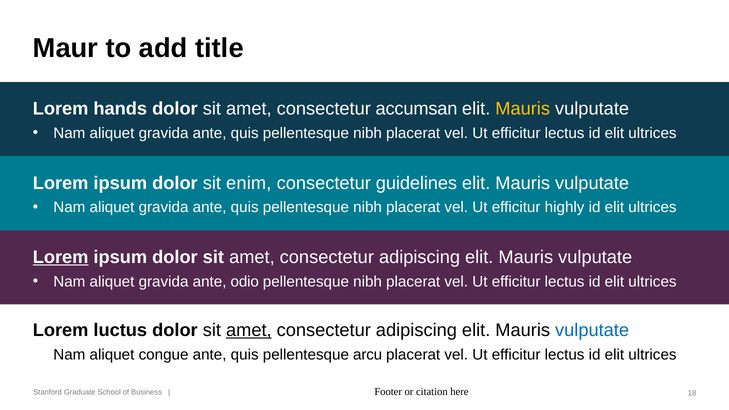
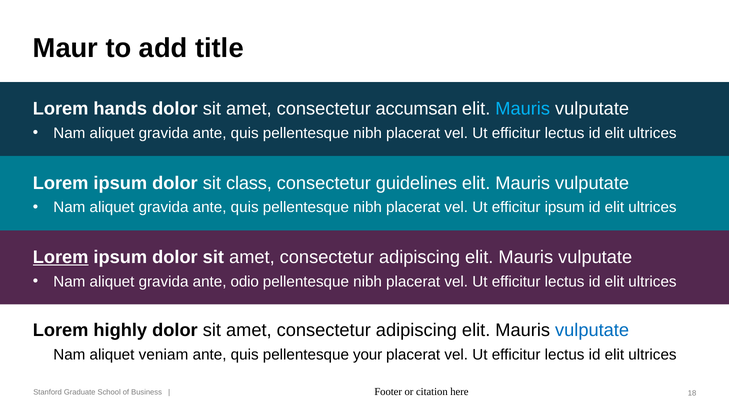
Mauris colour: yellow -> light blue (523, 109)
enim: enim -> class (249, 183)
efficitur highly: highly -> ipsum (565, 207)
luctus: luctus -> highly (120, 330)
amet underline: present -> none (249, 330)
congue: congue -> veniam (163, 355)
arcu: arcu -> your (368, 355)
